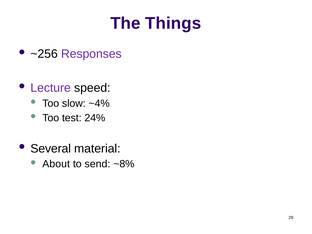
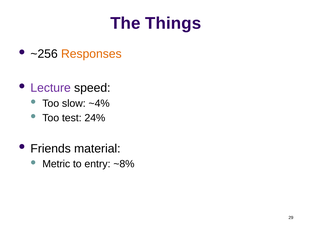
Responses colour: purple -> orange (91, 54)
Several: Several -> Friends (51, 149)
About: About -> Metric (56, 164)
send: send -> entry (97, 164)
